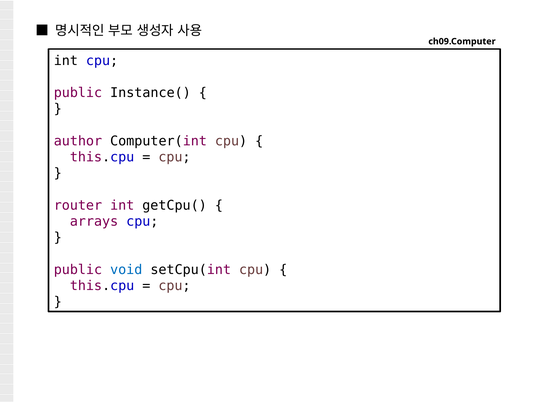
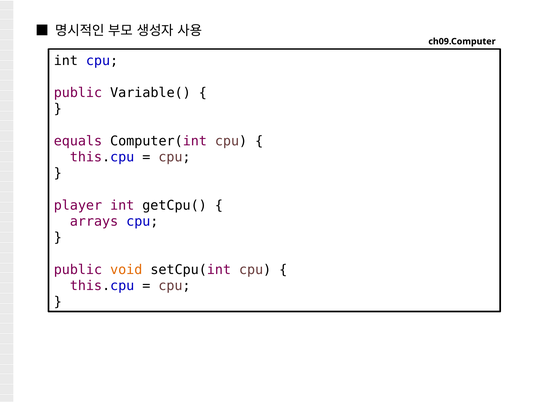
Instance(: Instance( -> Variable( (150, 93)
author: author -> equals (78, 141)
router: router -> player (78, 205)
void colour: blue -> orange (126, 270)
